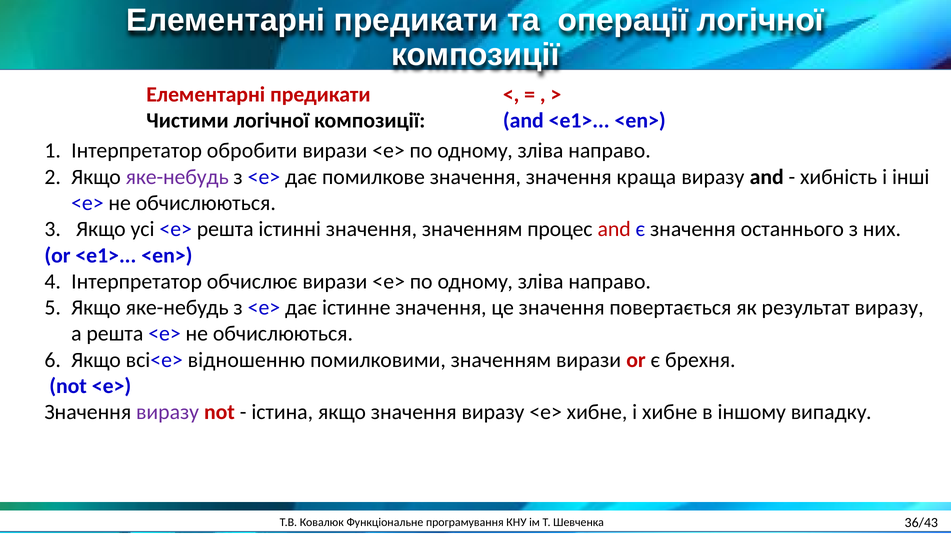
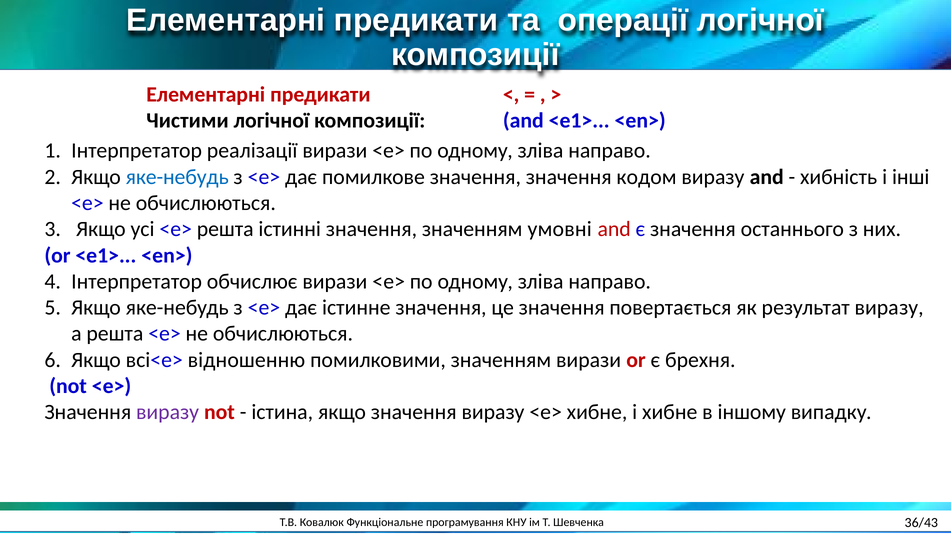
обробити: обробити -> реалізації (252, 151)
яке-небудь colour: purple -> blue (177, 177)
краща: краща -> кодом (646, 177)
процес: процес -> умовні (560, 229)
